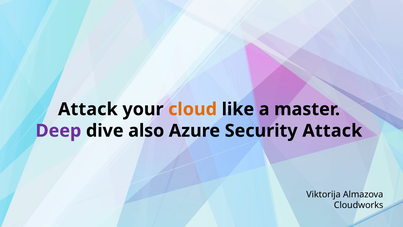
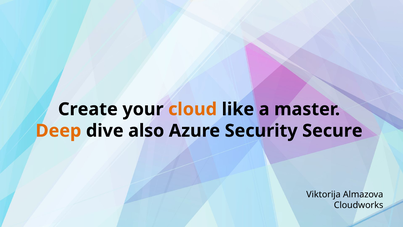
Attack: Attack -> Create (88, 109)
Deep colour: purple -> orange (58, 131)
Security Attack: Attack -> Secure (332, 131)
